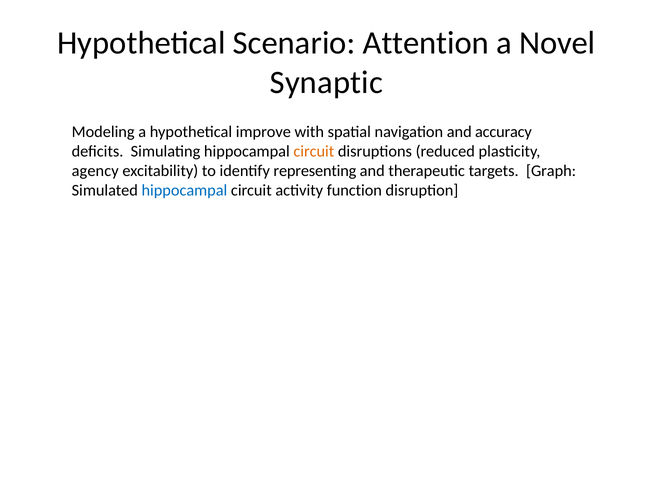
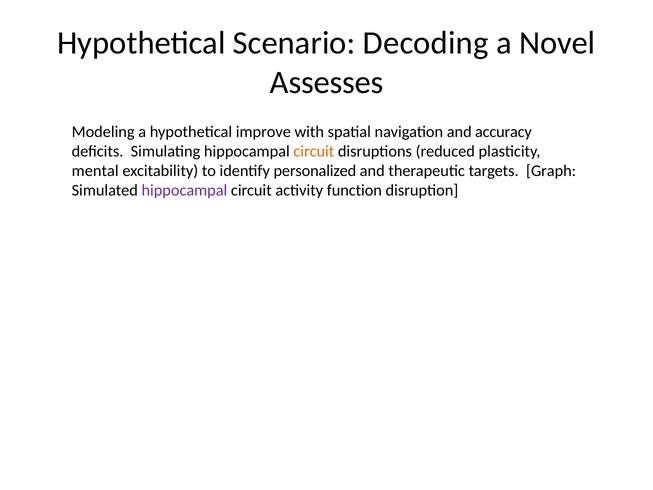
Attention: Attention -> Decoding (426, 43)
Synaptic: Synaptic -> Assesses (327, 82)
agency: agency -> mental (95, 171)
representing: representing -> personalized (315, 171)
hippocampal colour: blue -> purple (184, 190)
